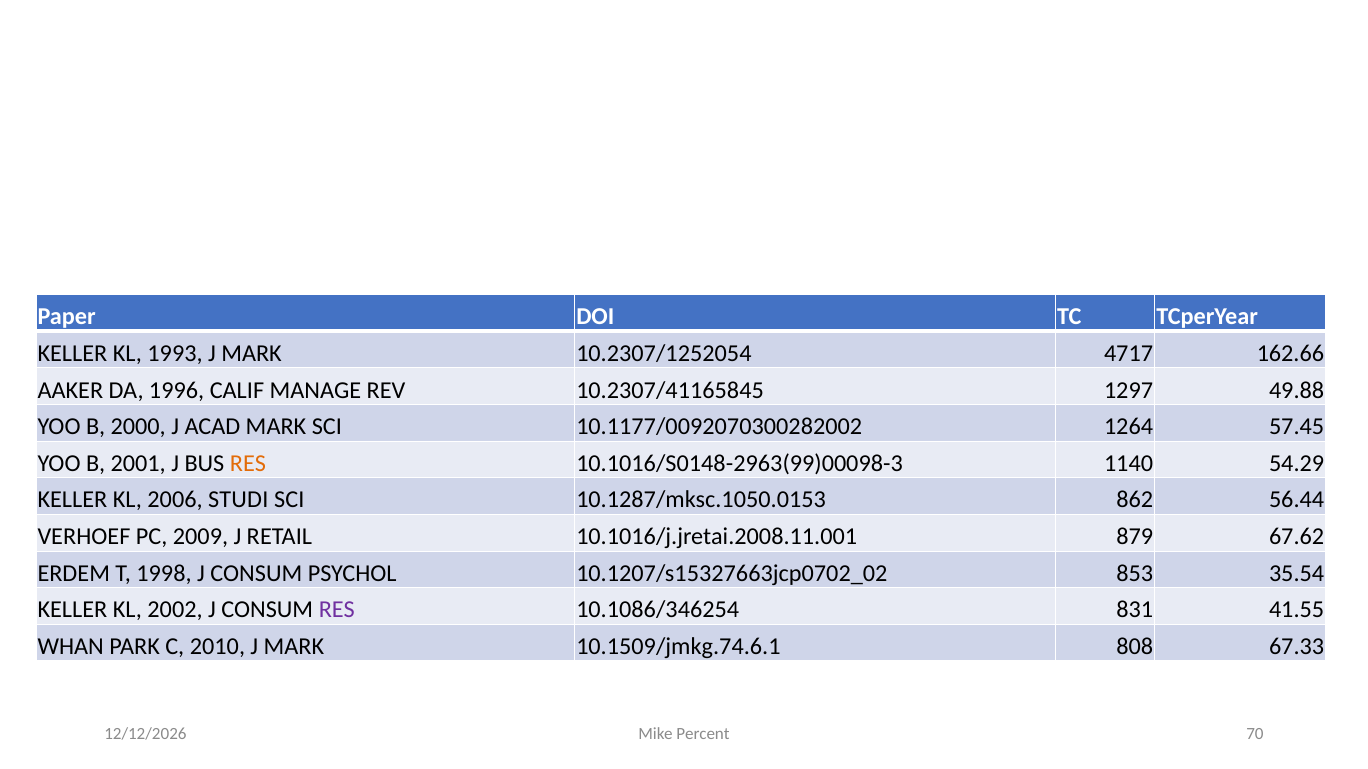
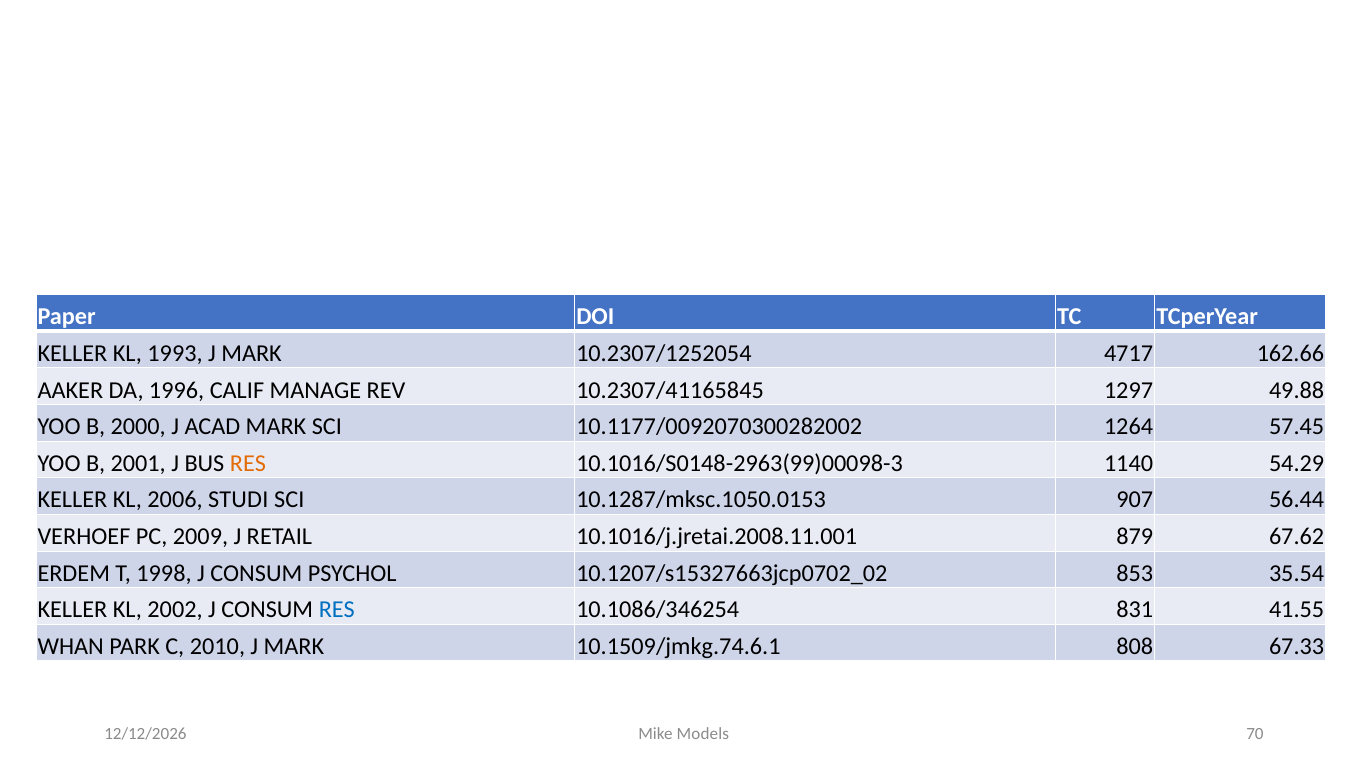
862: 862 -> 907 (1135, 500)
RES colour: purple -> blue (337, 610)
Percent: Percent -> Models (703, 735)
